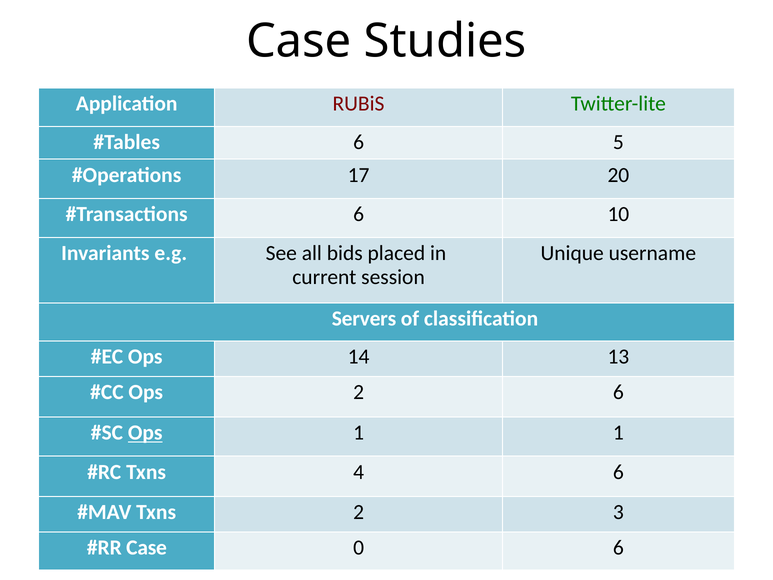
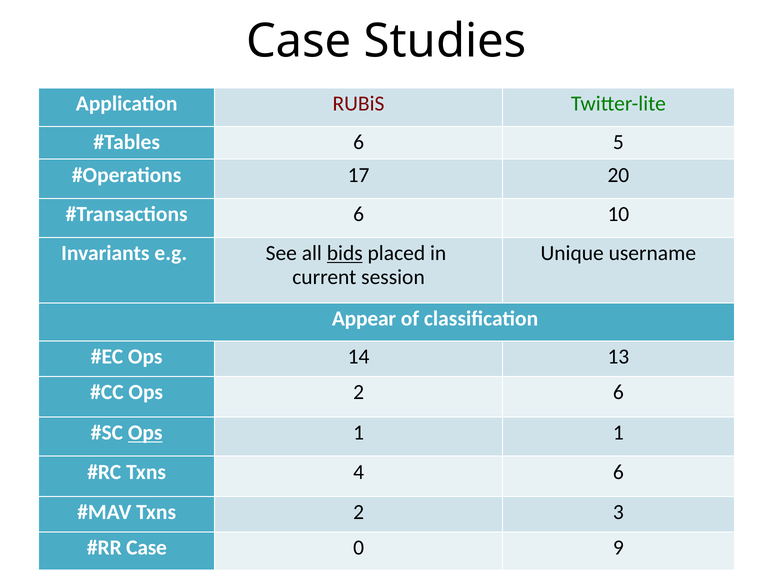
bids underline: none -> present (345, 253)
Servers: Servers -> Appear (364, 319)
0 6: 6 -> 9 (618, 547)
